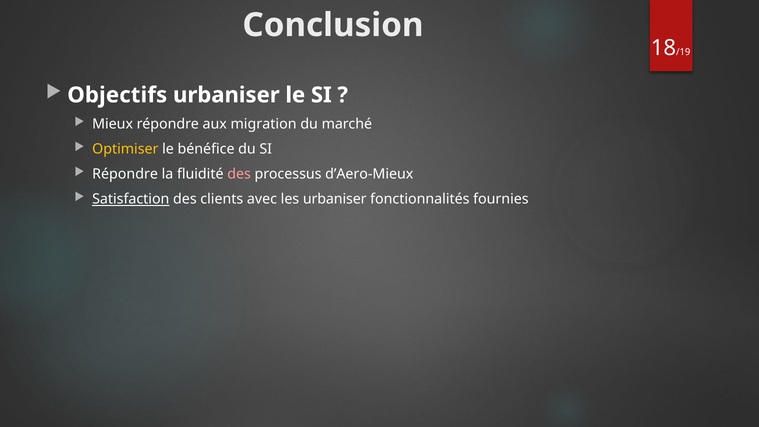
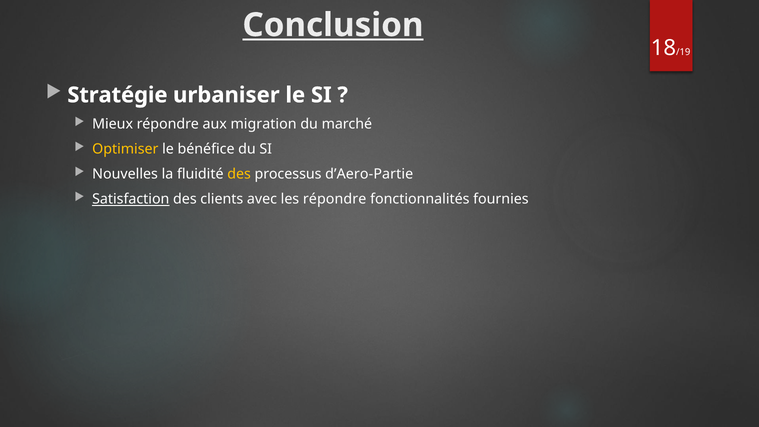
Conclusion underline: none -> present (333, 25)
Objectifs: Objectifs -> Stratégie (117, 95)
Répondre: Répondre -> Nouvelles (125, 174)
des colour: pink -> yellow (239, 174)
d’Aero-Mieux: d’Aero-Mieux -> d’Aero-Partie (369, 174)
les urbaniser: urbaniser -> répondre (335, 199)
